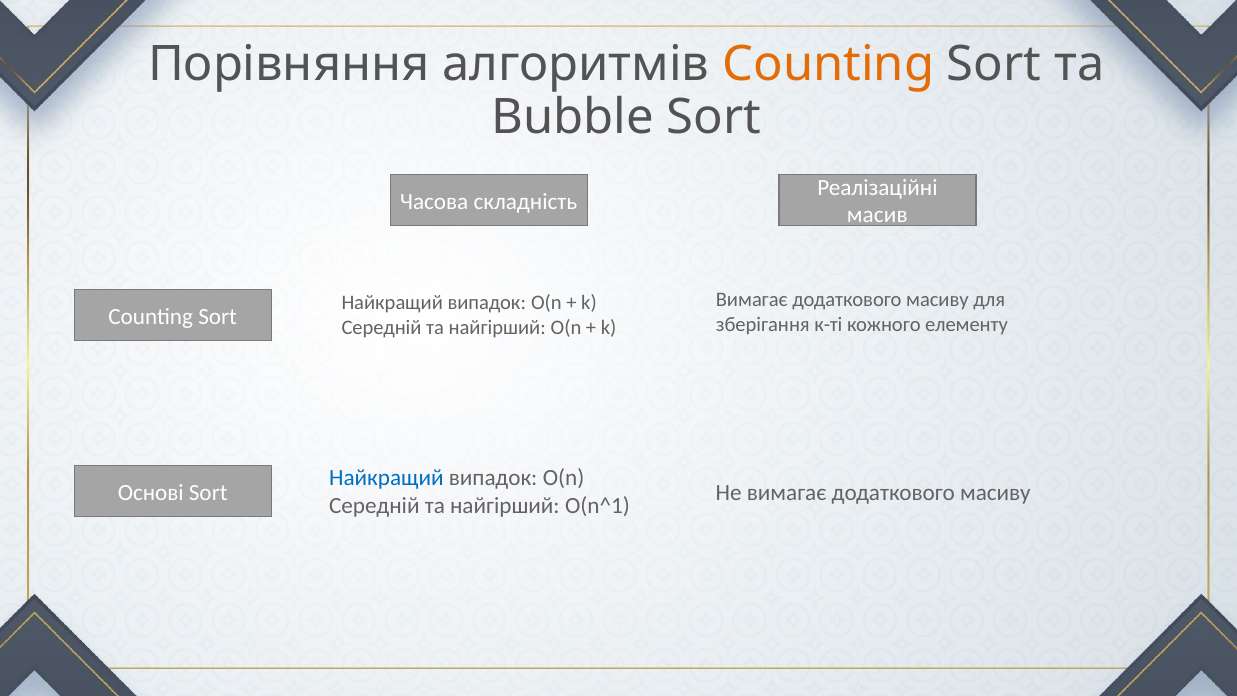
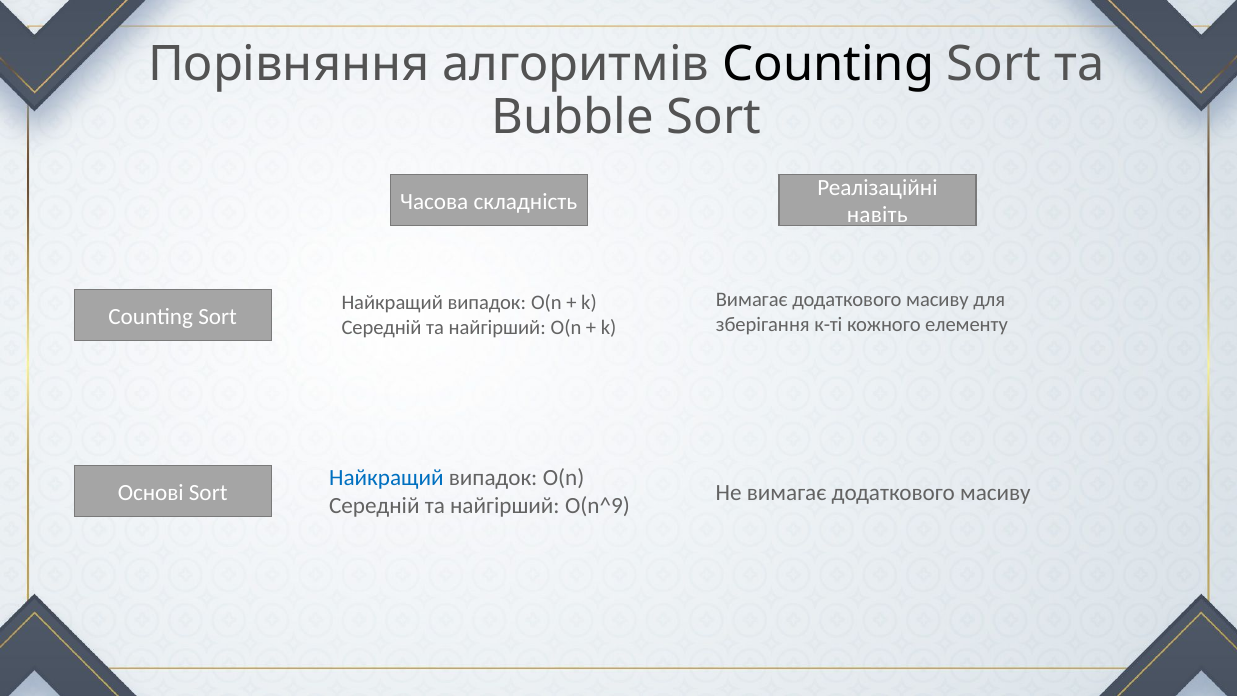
Counting colour: orange -> black (828, 65)
масив: масив -> навіть (877, 215)
O(n^1: O(n^1 -> O(n^9 (598, 506)
